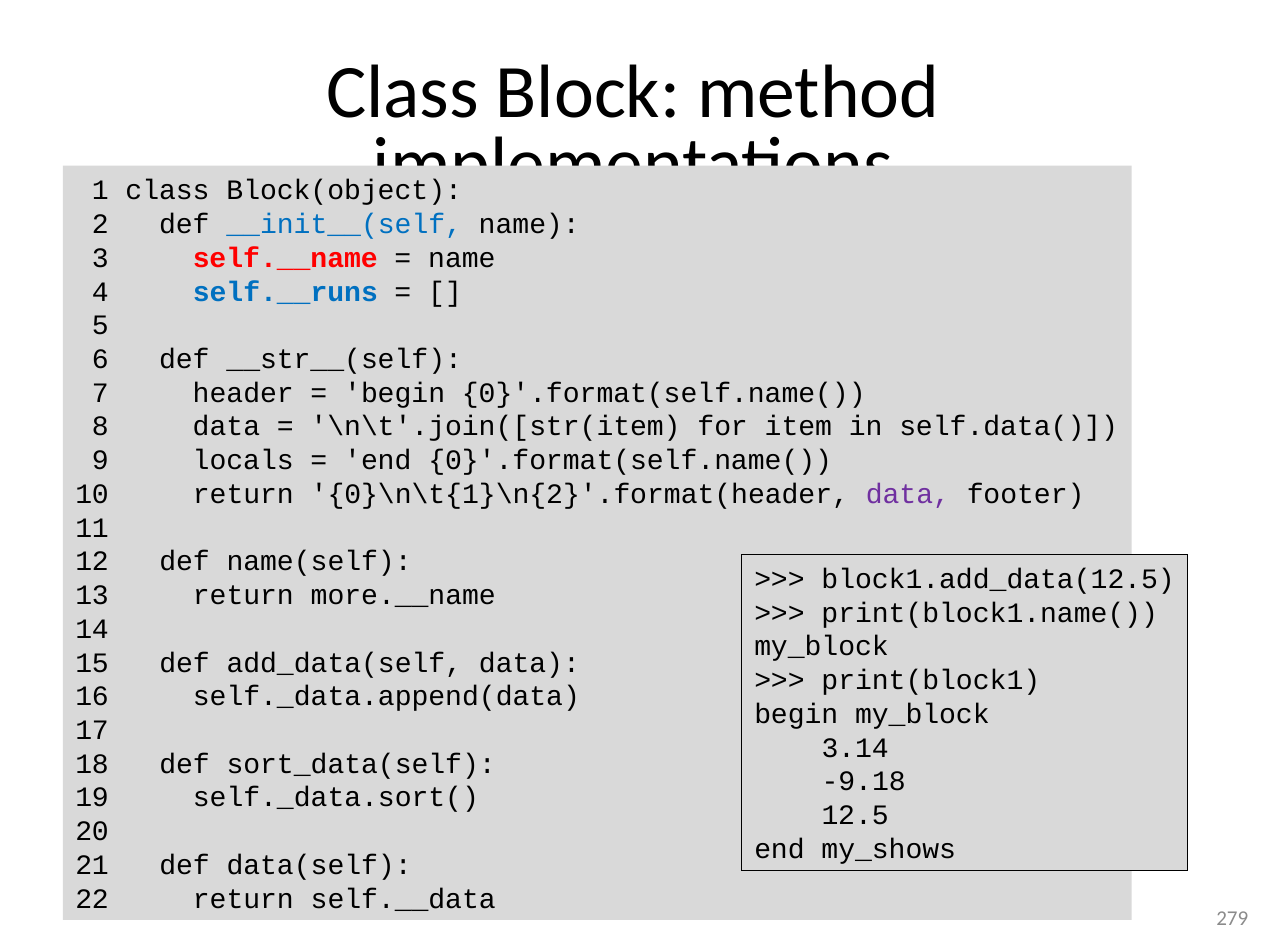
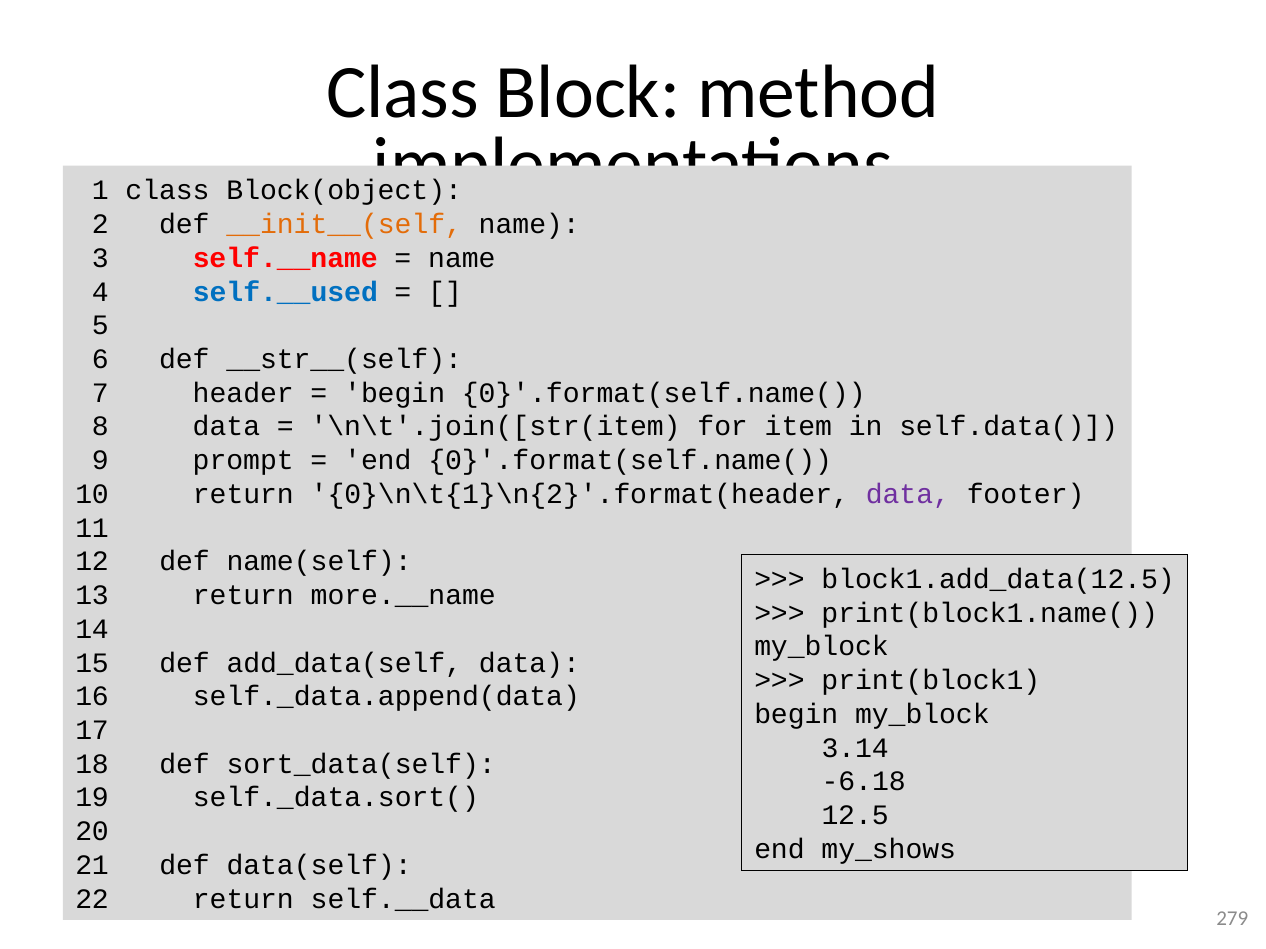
__init__(self colour: blue -> orange (344, 224)
self.__runs: self.__runs -> self.__used (285, 292)
locals: locals -> prompt (243, 461)
-9.18: -9.18 -> -6.18 (864, 782)
